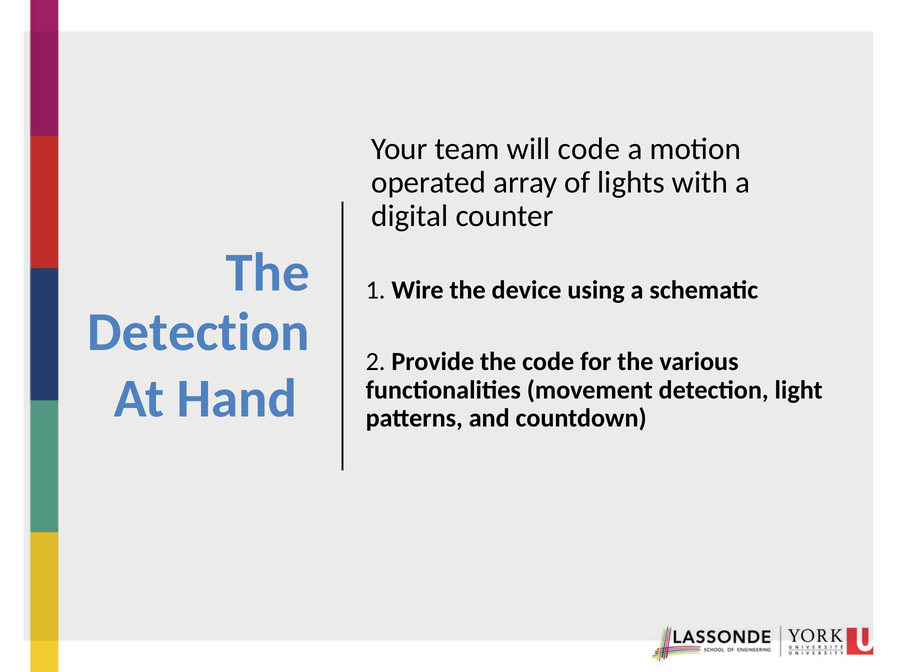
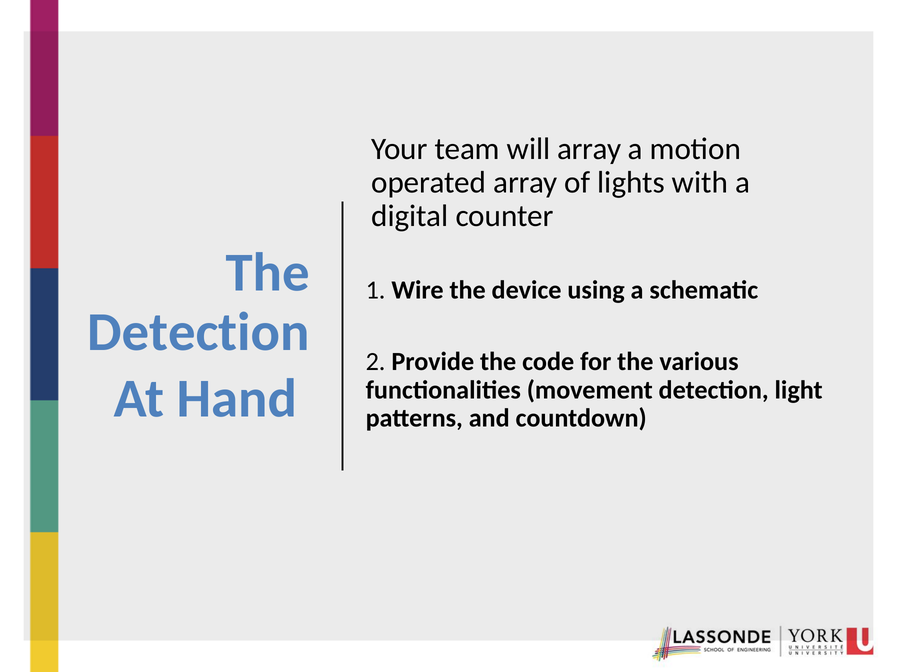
will code: code -> array (589, 149)
